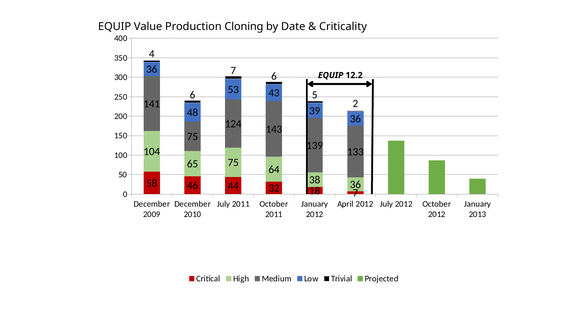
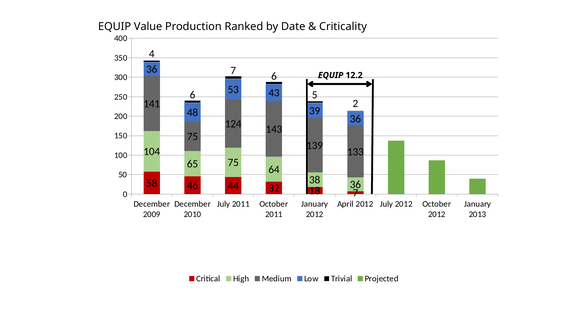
Cloning: Cloning -> Ranked (244, 27)
